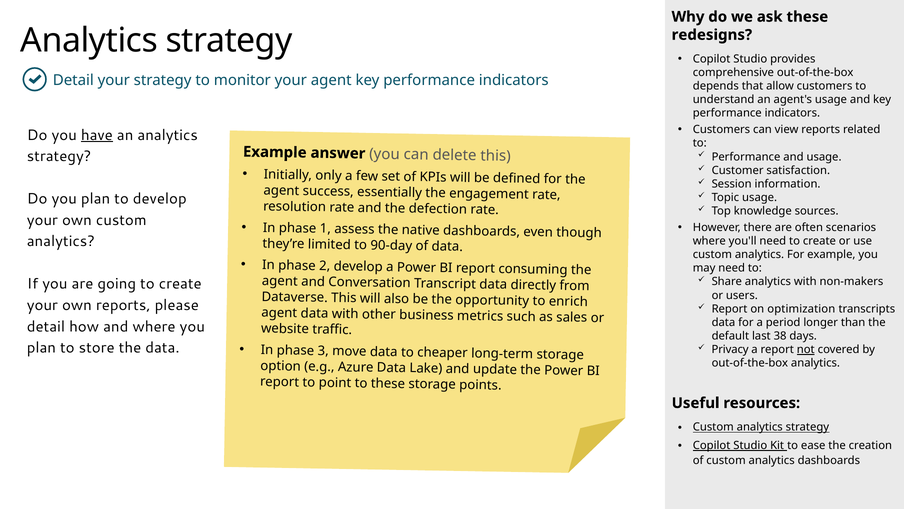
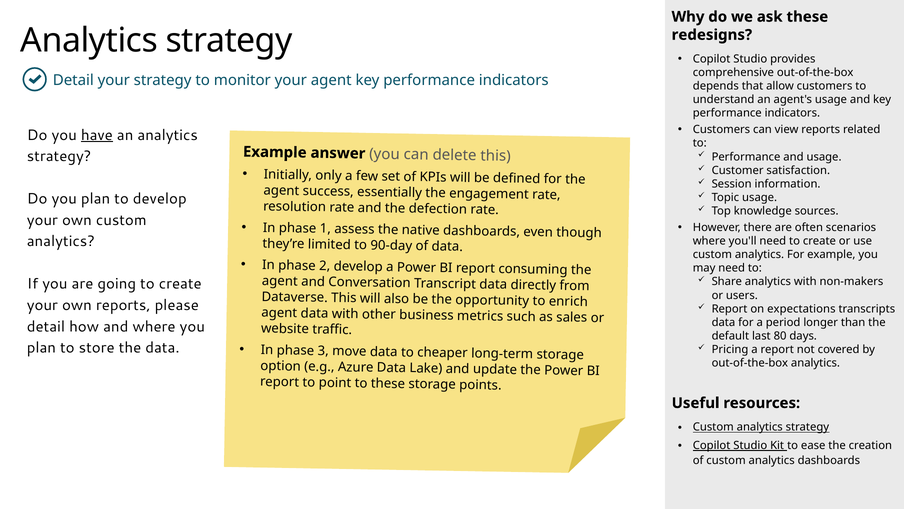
optimization: optimization -> expectations (801, 309)
38: 38 -> 80 (780, 336)
Privacy: Privacy -> Pricing (730, 349)
not underline: present -> none (806, 349)
